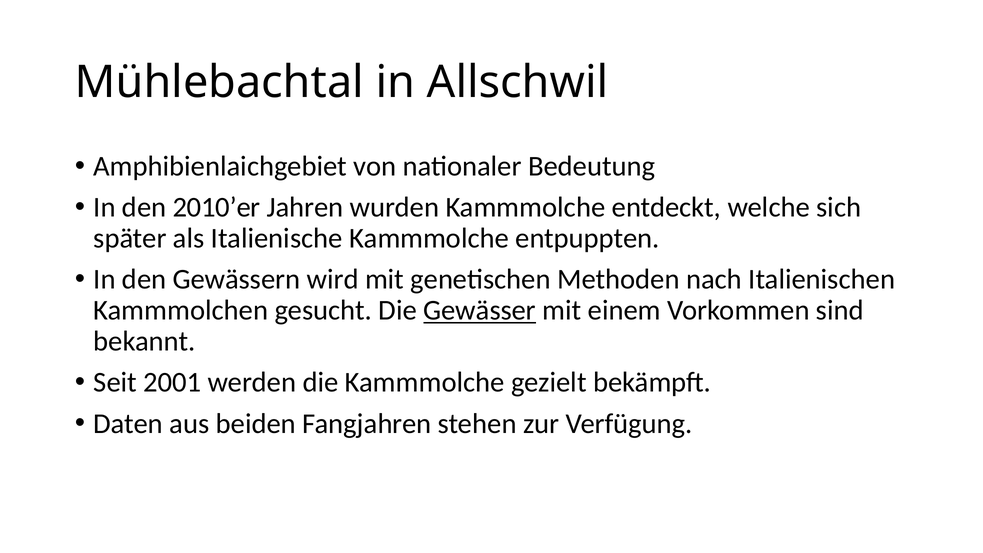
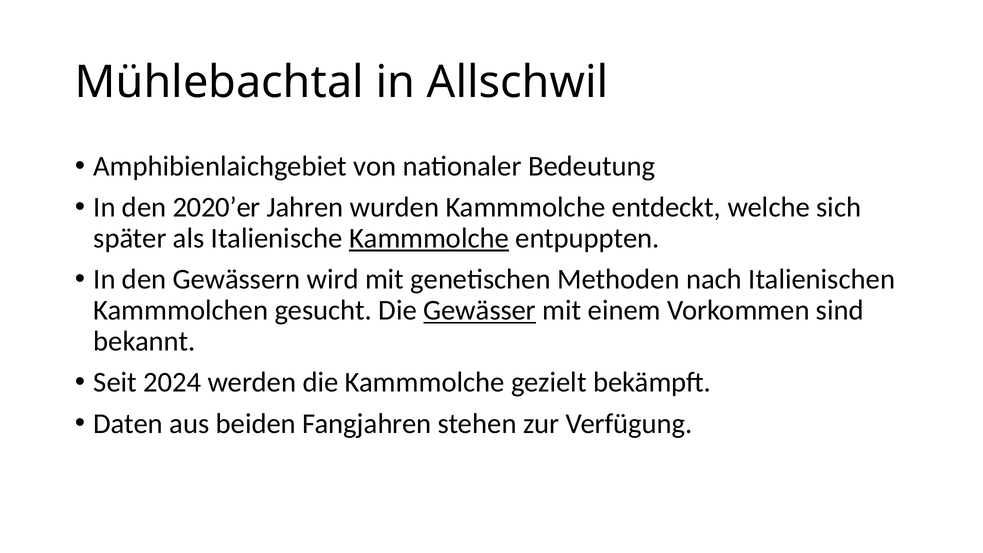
2010’er: 2010’er -> 2020’er (217, 207)
Kammmolche underline: none -> present (429, 238)
2001: 2001 -> 2024 (172, 382)
